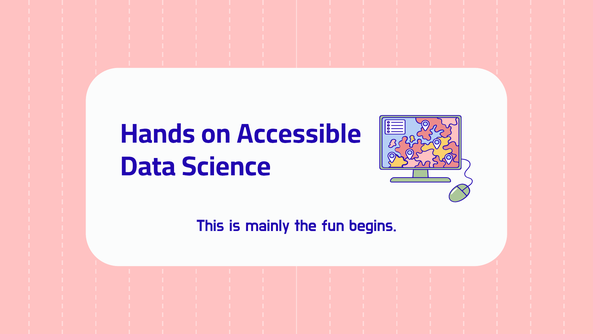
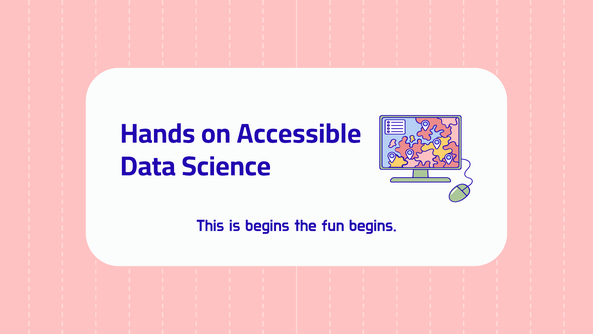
is mainly: mainly -> begins (267, 225)
